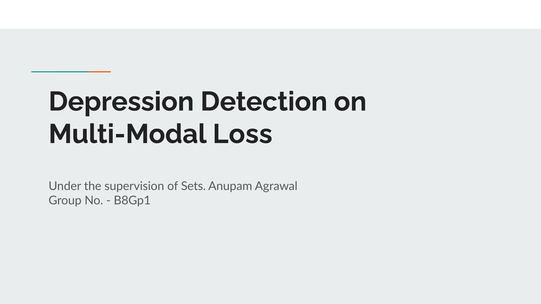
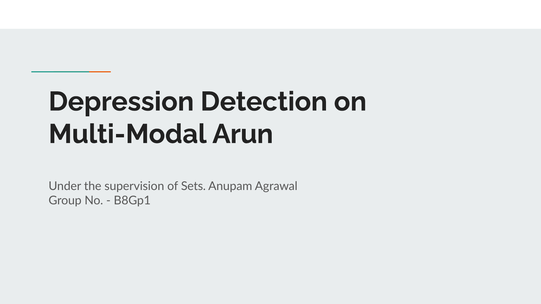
Loss: Loss -> Arun (243, 134)
